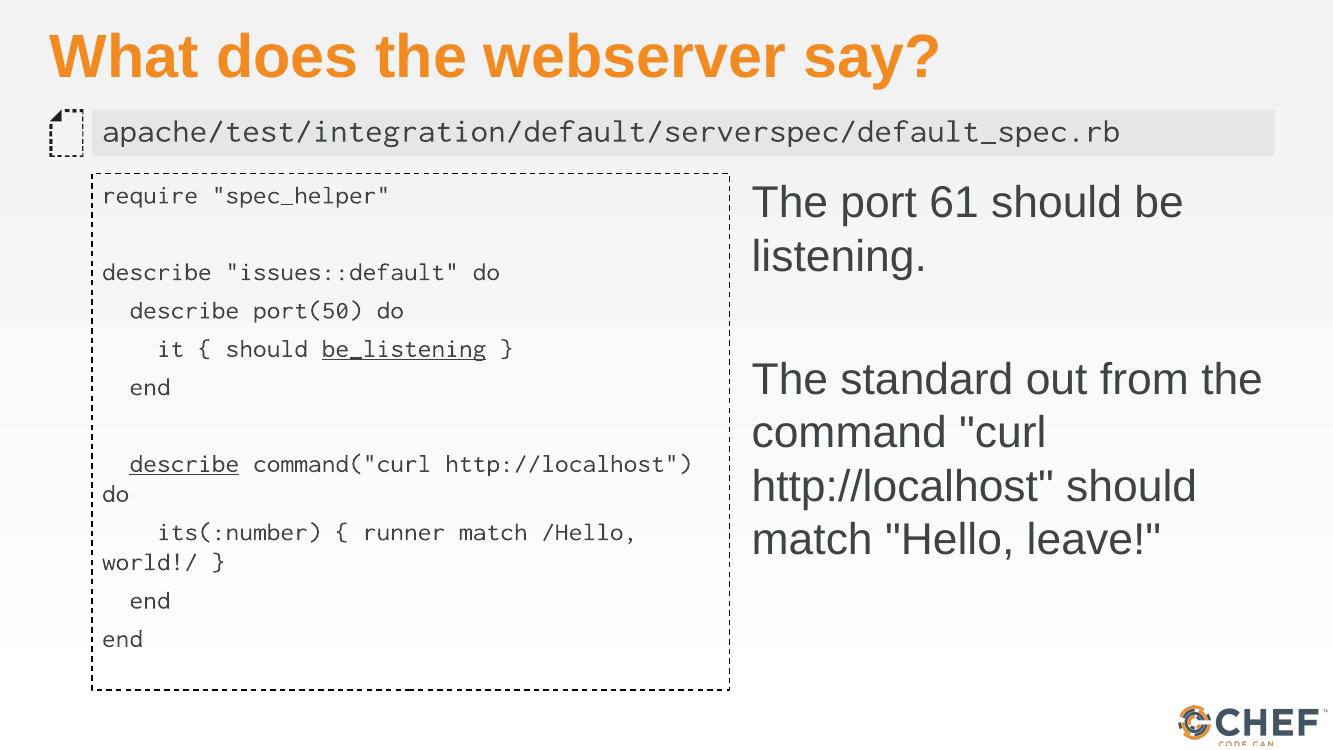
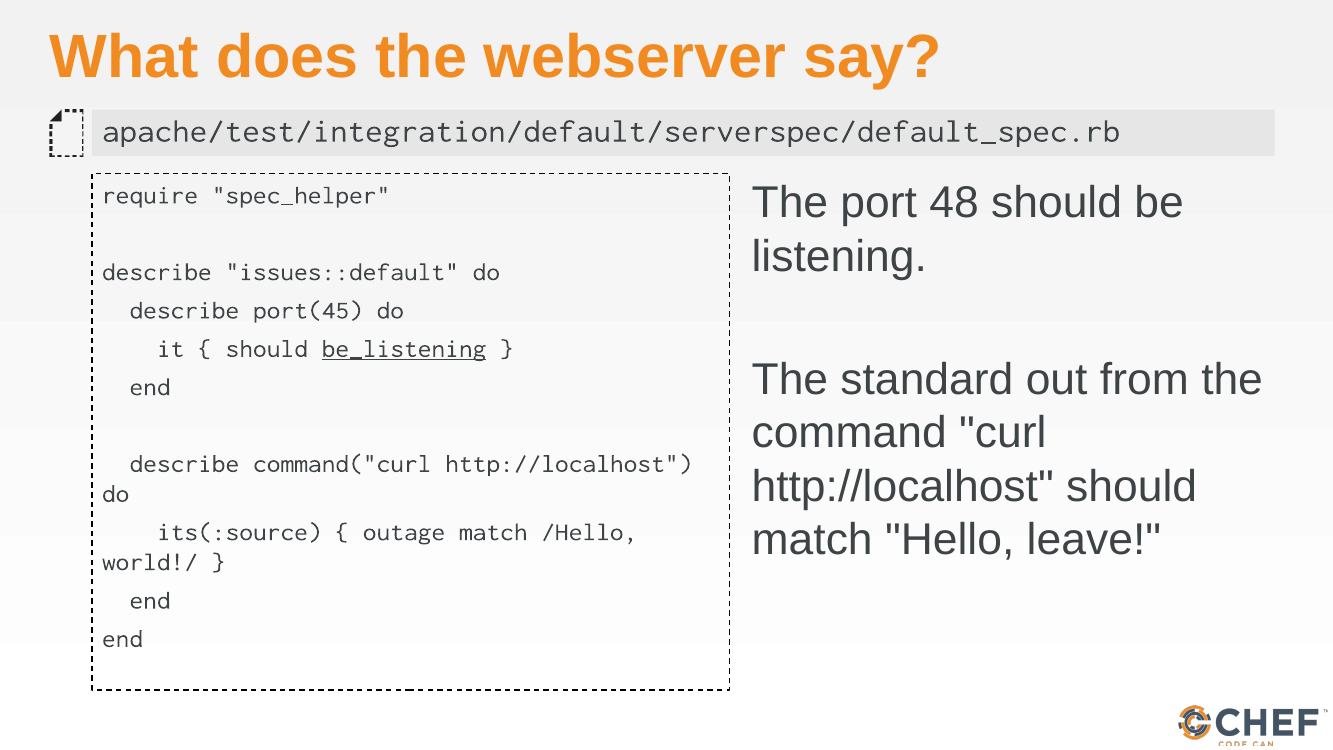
61: 61 -> 48 (954, 203)
port(50: port(50 -> port(45 (308, 310)
describe underline: present -> none (184, 463)
its(:number: its(:number -> its(:source (239, 532)
runner: runner -> outage (404, 532)
